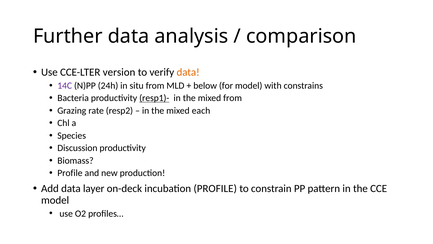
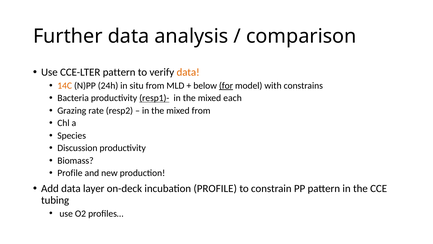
CCE-LTER version: version -> pattern (119, 72)
14C colour: purple -> orange (65, 85)
for underline: none -> present (226, 85)
mixed from: from -> each (233, 98)
mixed each: each -> from (201, 110)
model: model -> tubing (55, 200)
